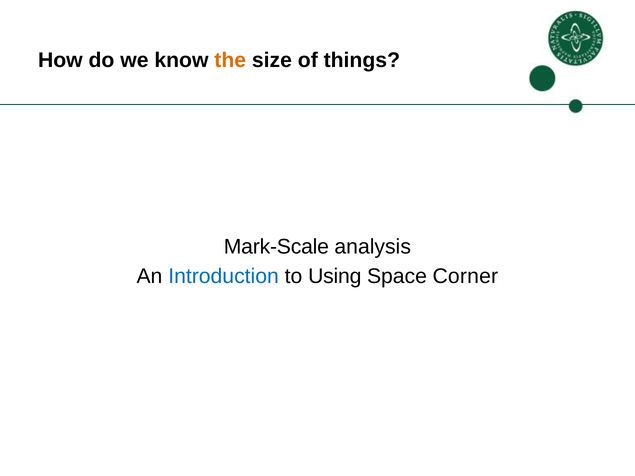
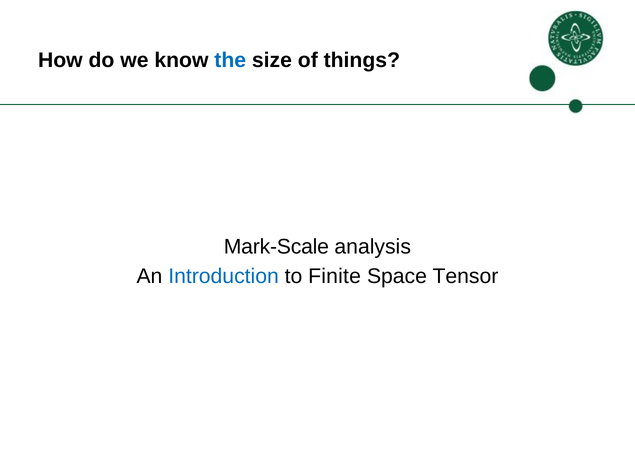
the colour: orange -> blue (230, 60)
Using: Using -> Finite (335, 277)
Corner: Corner -> Tensor (465, 277)
